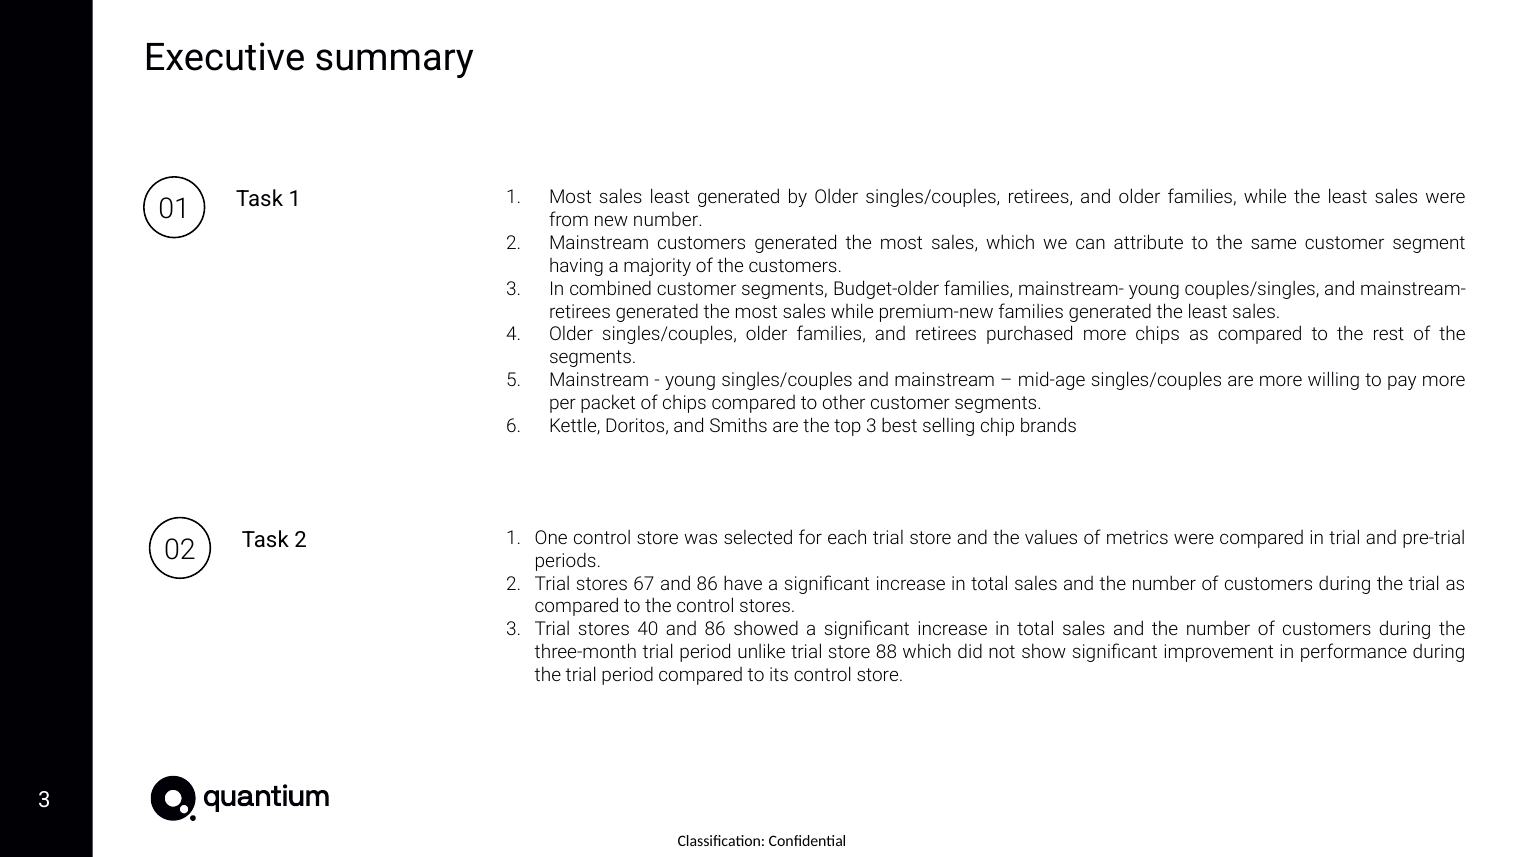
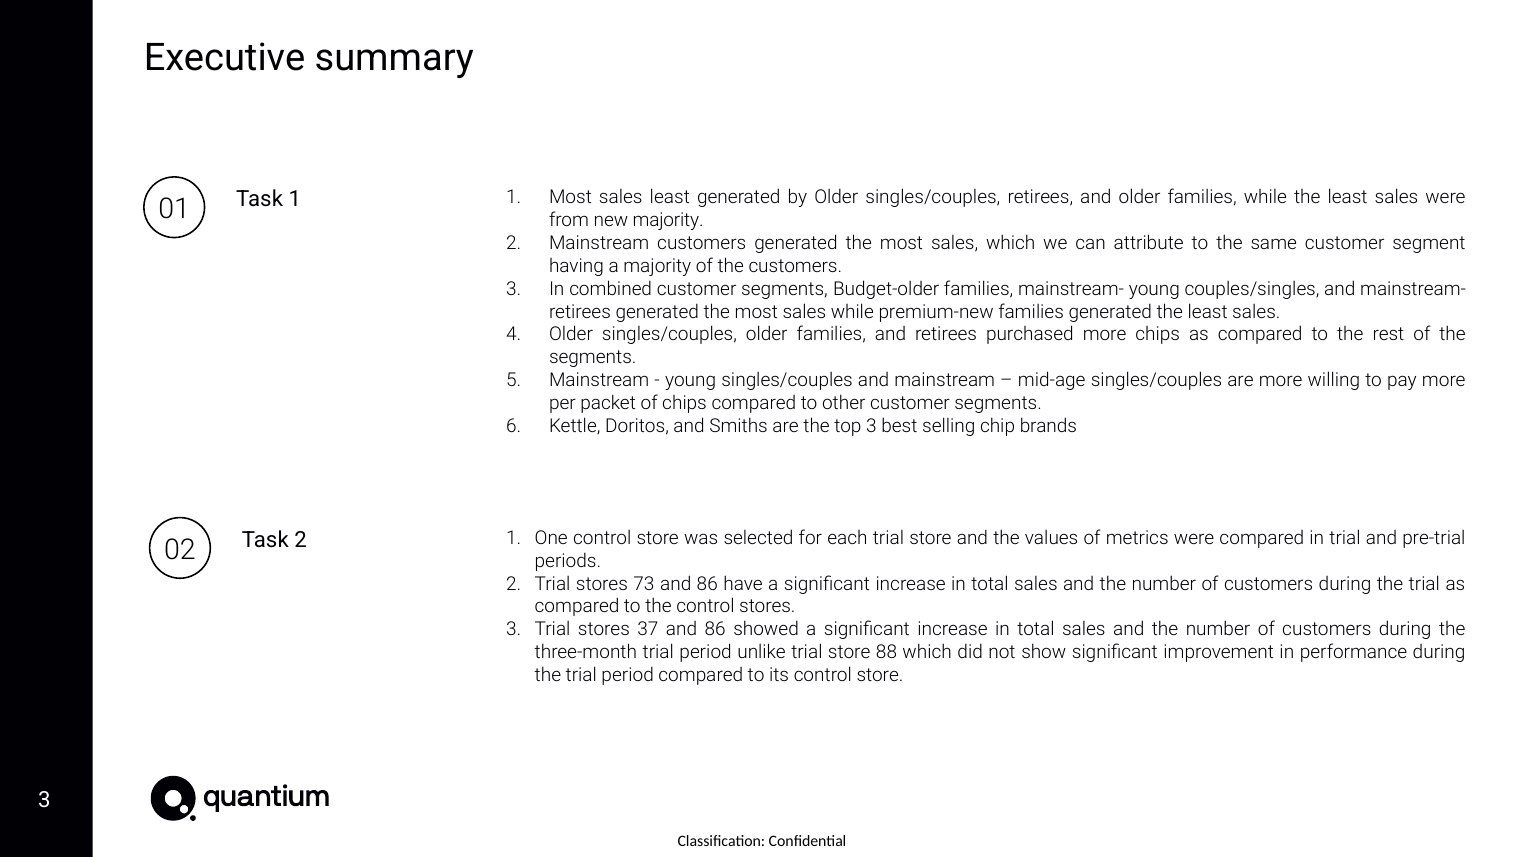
new number: number -> majority (668, 220)
67: 67 -> 73 (644, 584)
40: 40 -> 37 (648, 630)
